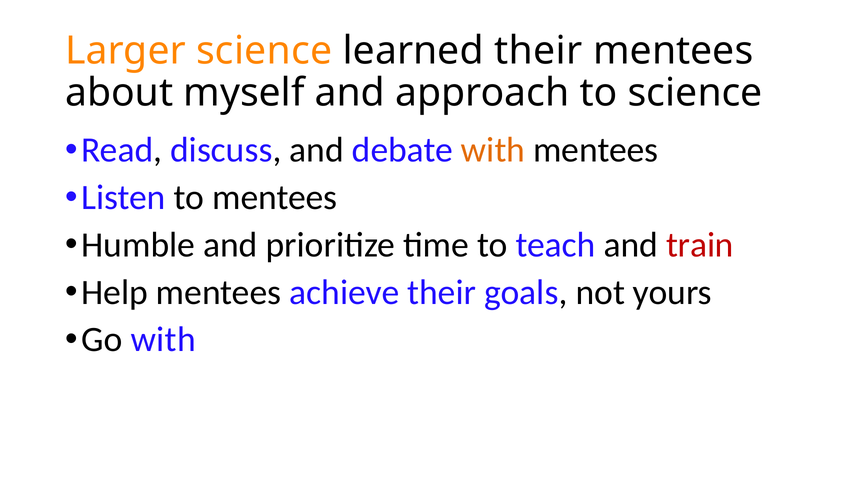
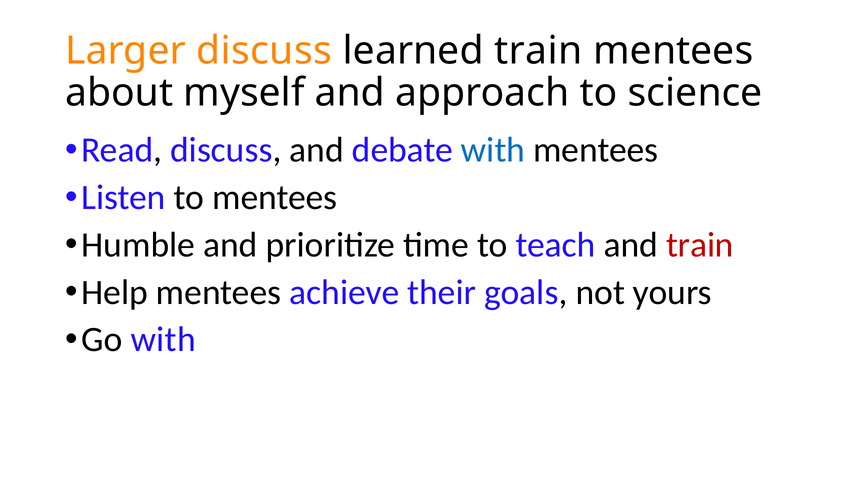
Larger science: science -> discuss (264, 51)
learned their: their -> train (538, 51)
with colour: orange -> blue (493, 150)
